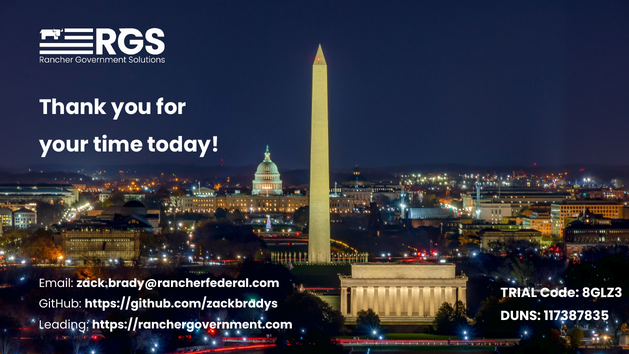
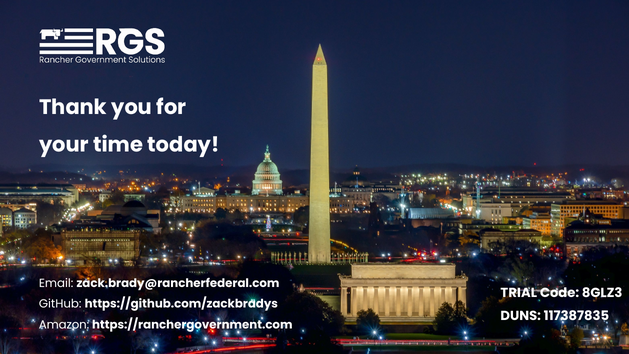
Leading: Leading -> Amazon (64, 325)
